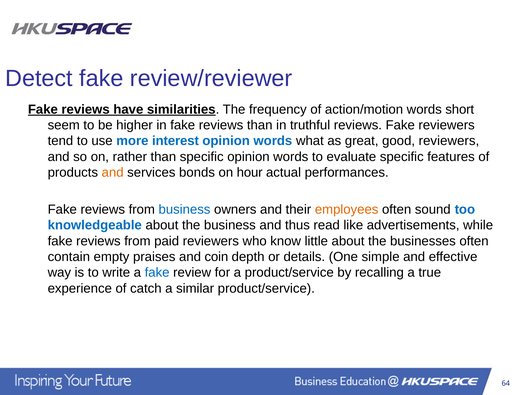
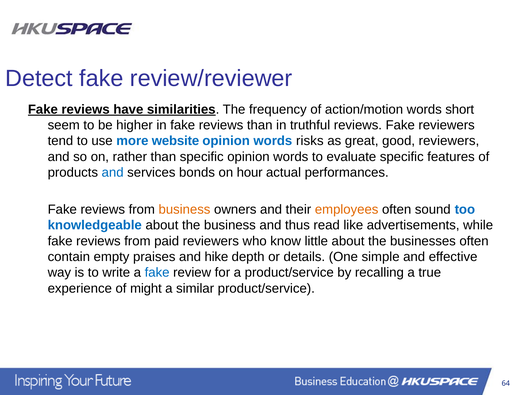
interest: interest -> website (176, 141)
what: what -> risks (310, 141)
and colour: orange -> blue (113, 172)
business colour: blue -> orange (184, 209)
coin: coin -> hike (216, 257)
catch: catch -> might (146, 288)
